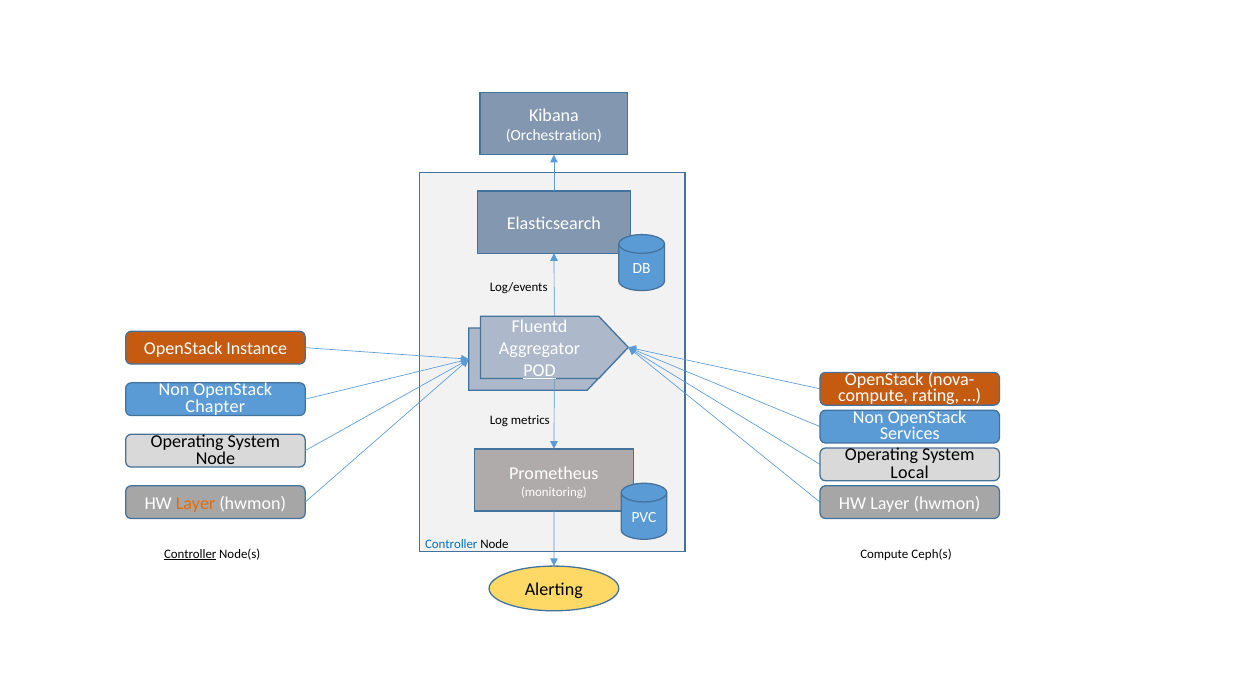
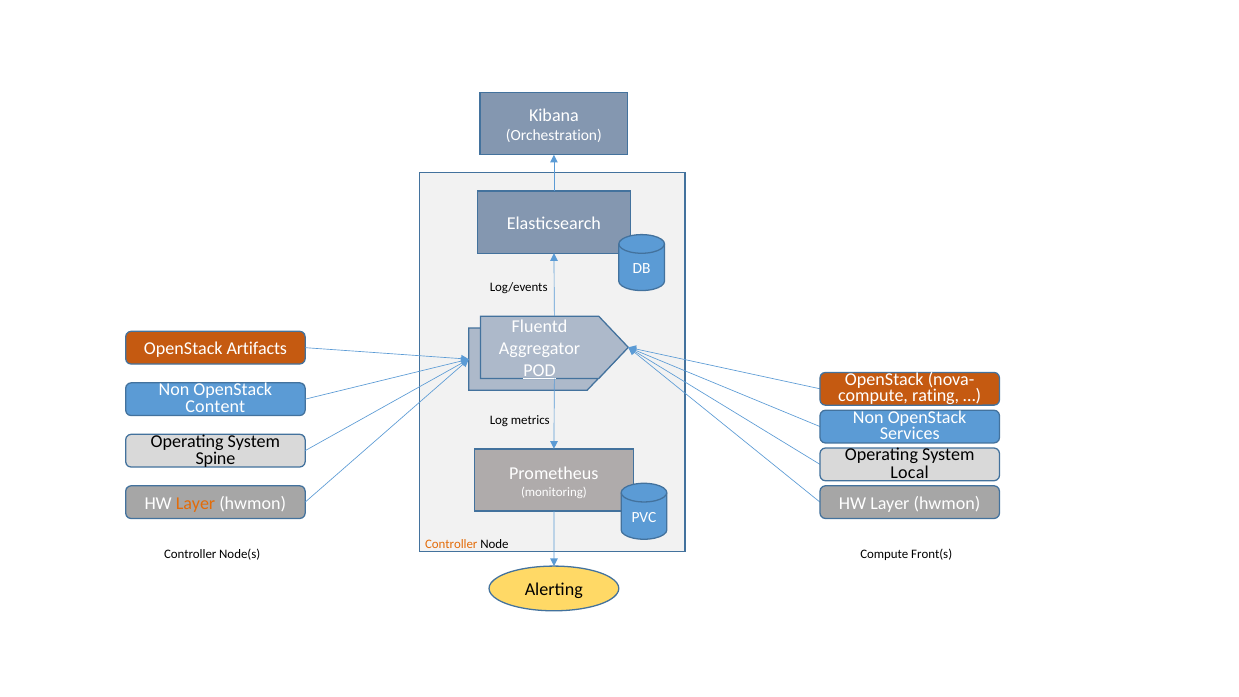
Instance: Instance -> Artifacts (257, 349)
Chapter: Chapter -> Content (215, 406)
Node: Node -> Spine (215, 459)
Controller colour: blue -> orange (451, 544)
Controller underline: present -> none (190, 554)
Ceph(s: Ceph(s -> Front(s (932, 554)
